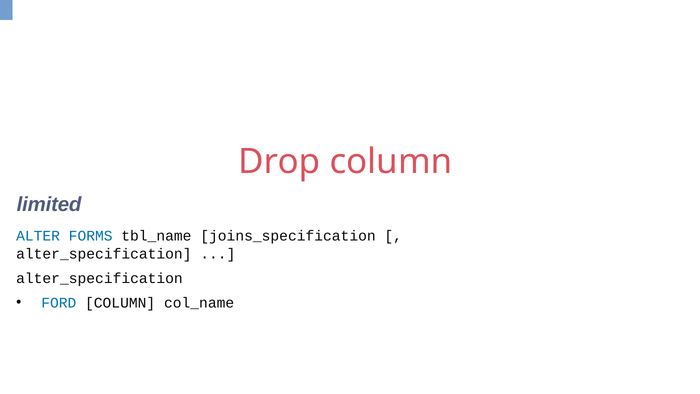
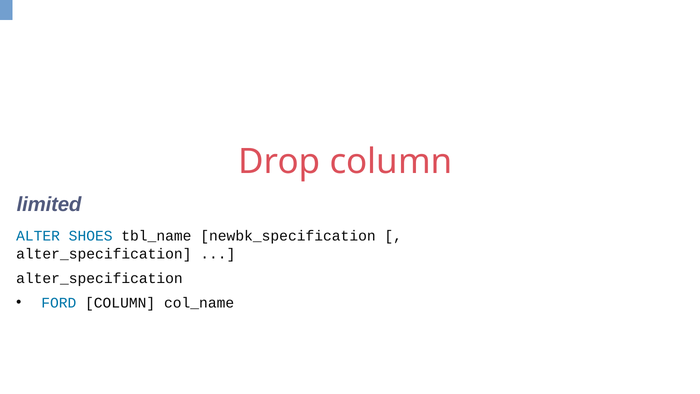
FORMS: FORMS -> SHOES (91, 236)
joins_specification: joins_specification -> newbk_specification (288, 236)
